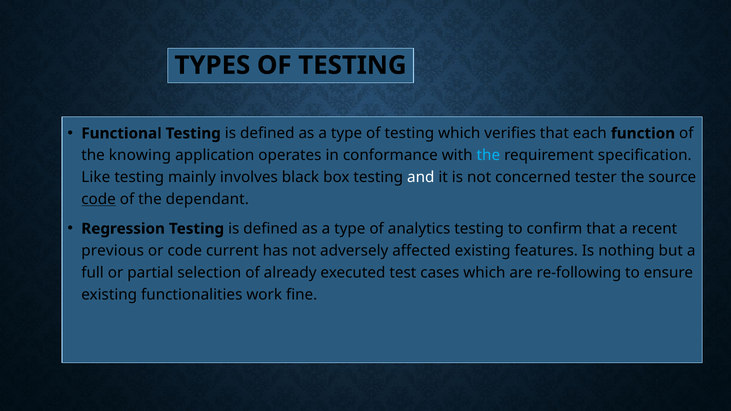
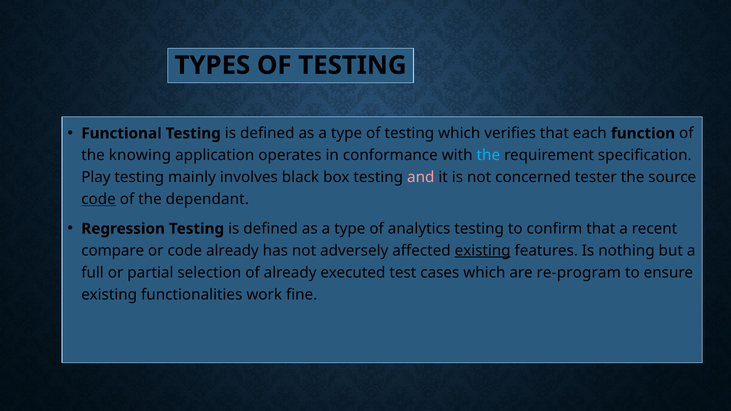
Like: Like -> Play (96, 177)
and colour: white -> pink (421, 177)
previous: previous -> compare (113, 251)
code current: current -> already (232, 251)
existing underline: none -> present (483, 251)
re-following: re-following -> re-program (579, 273)
